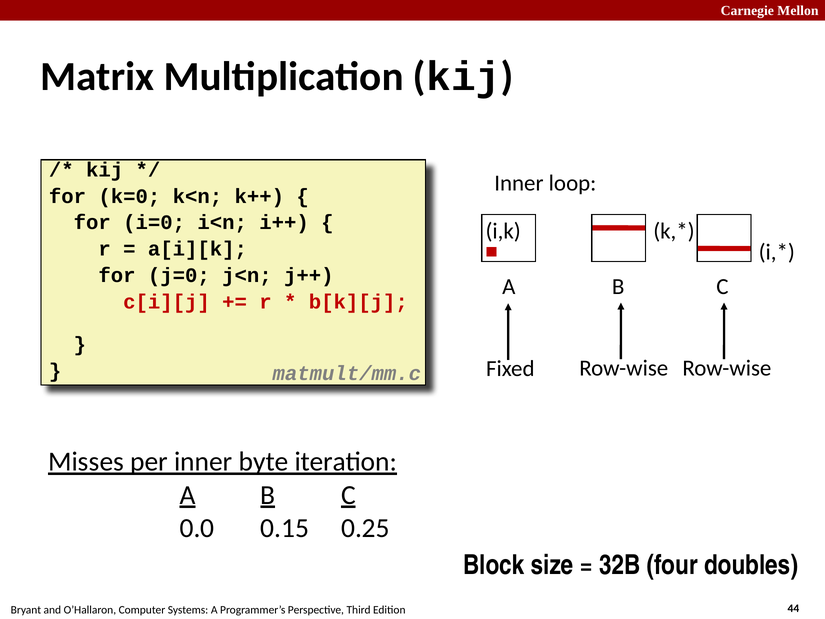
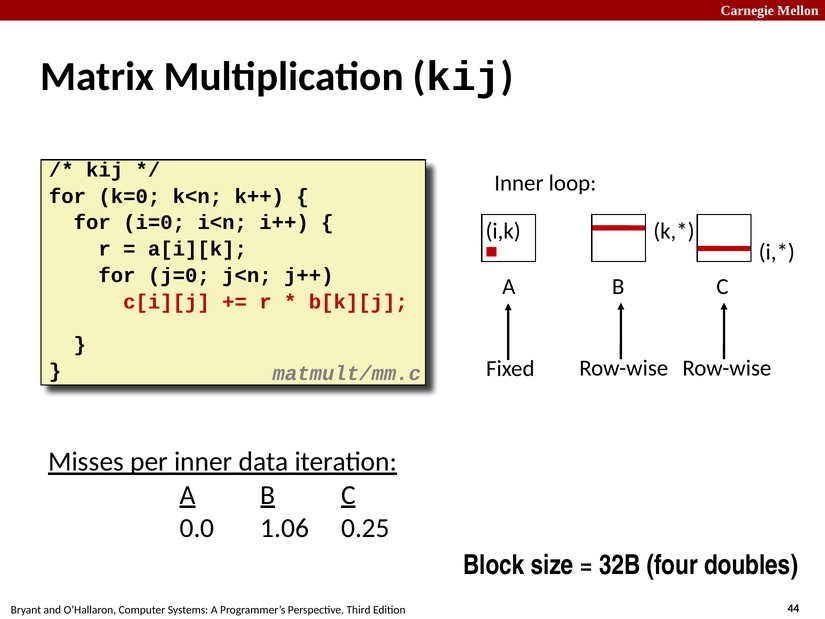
byte: byte -> data (264, 462)
0.15: 0.15 -> 1.06 (285, 528)
